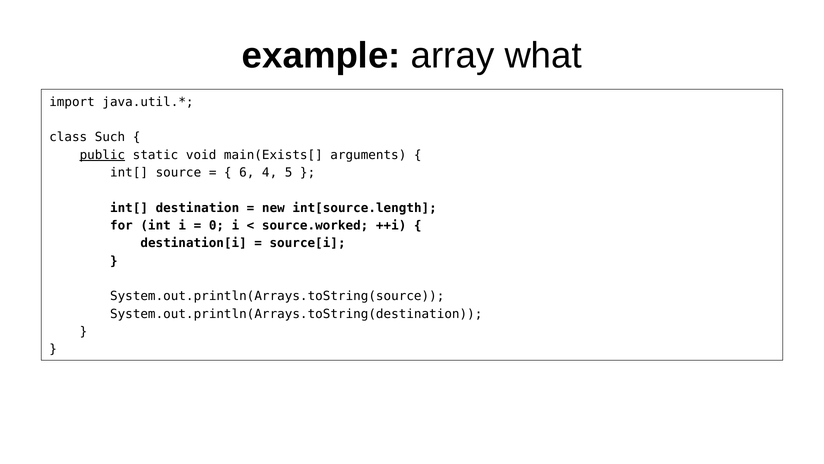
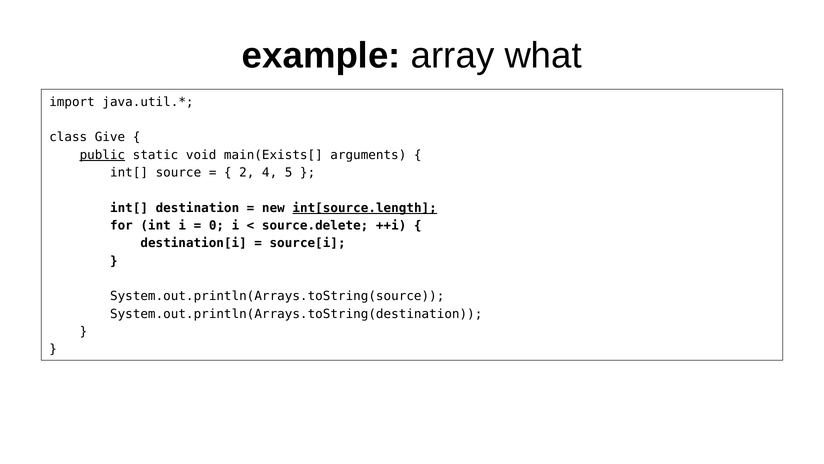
Such: Such -> Give (110, 137)
6: 6 -> 2 (247, 172)
int[source.length underline: none -> present (365, 208)
source.worked: source.worked -> source.delete (315, 225)
